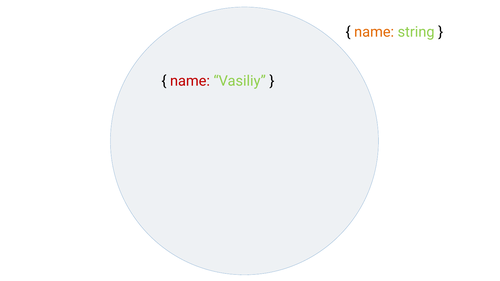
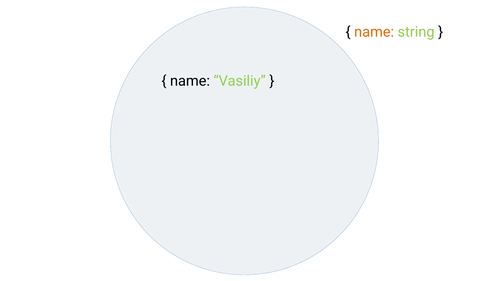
name colour: red -> black (190, 81)
